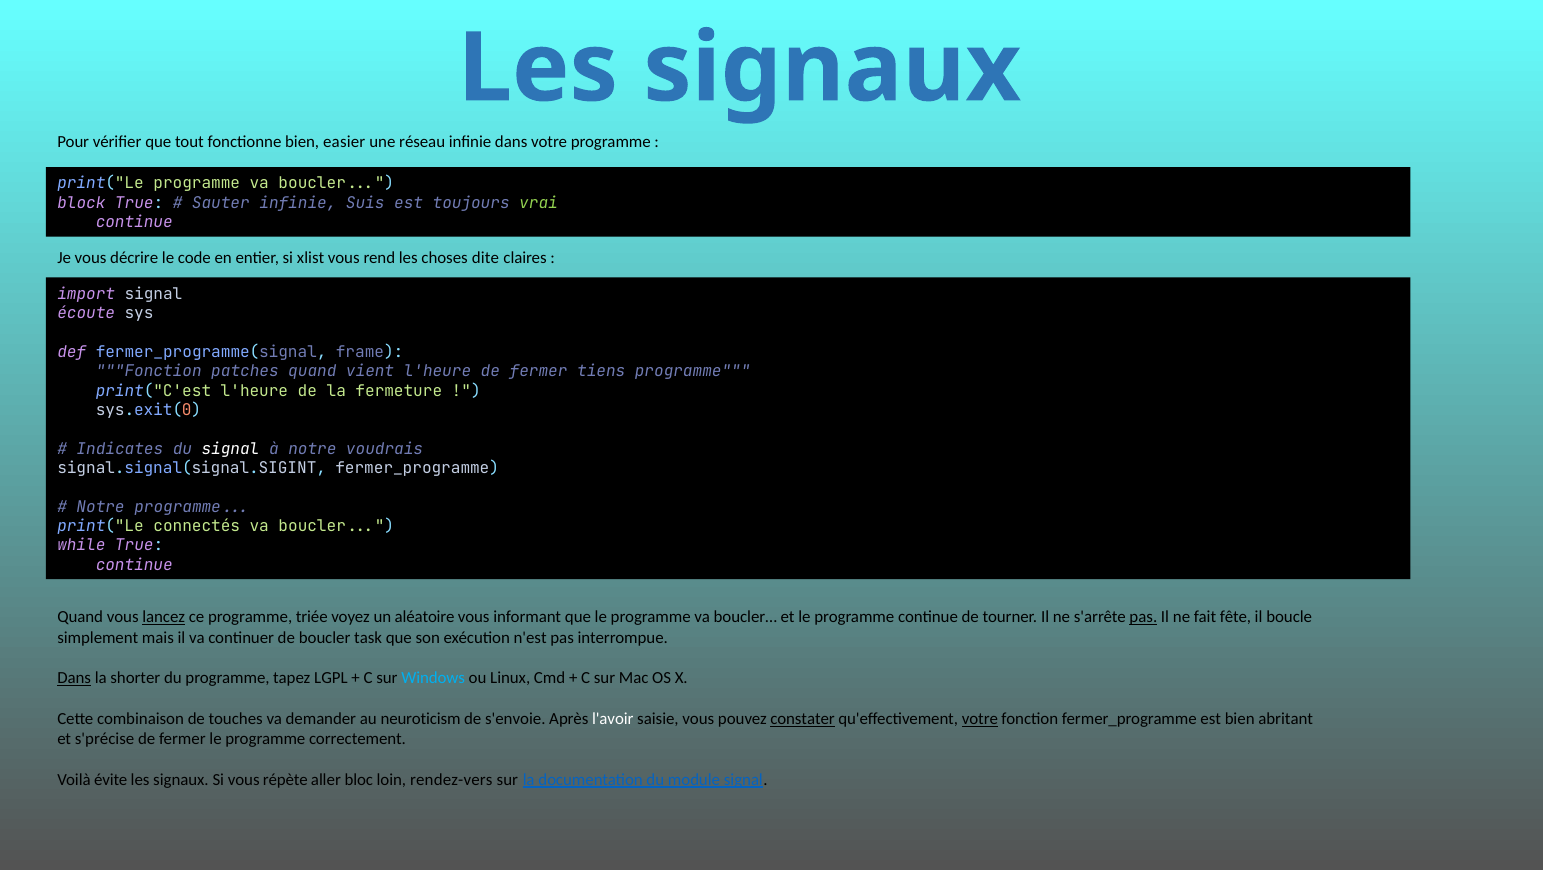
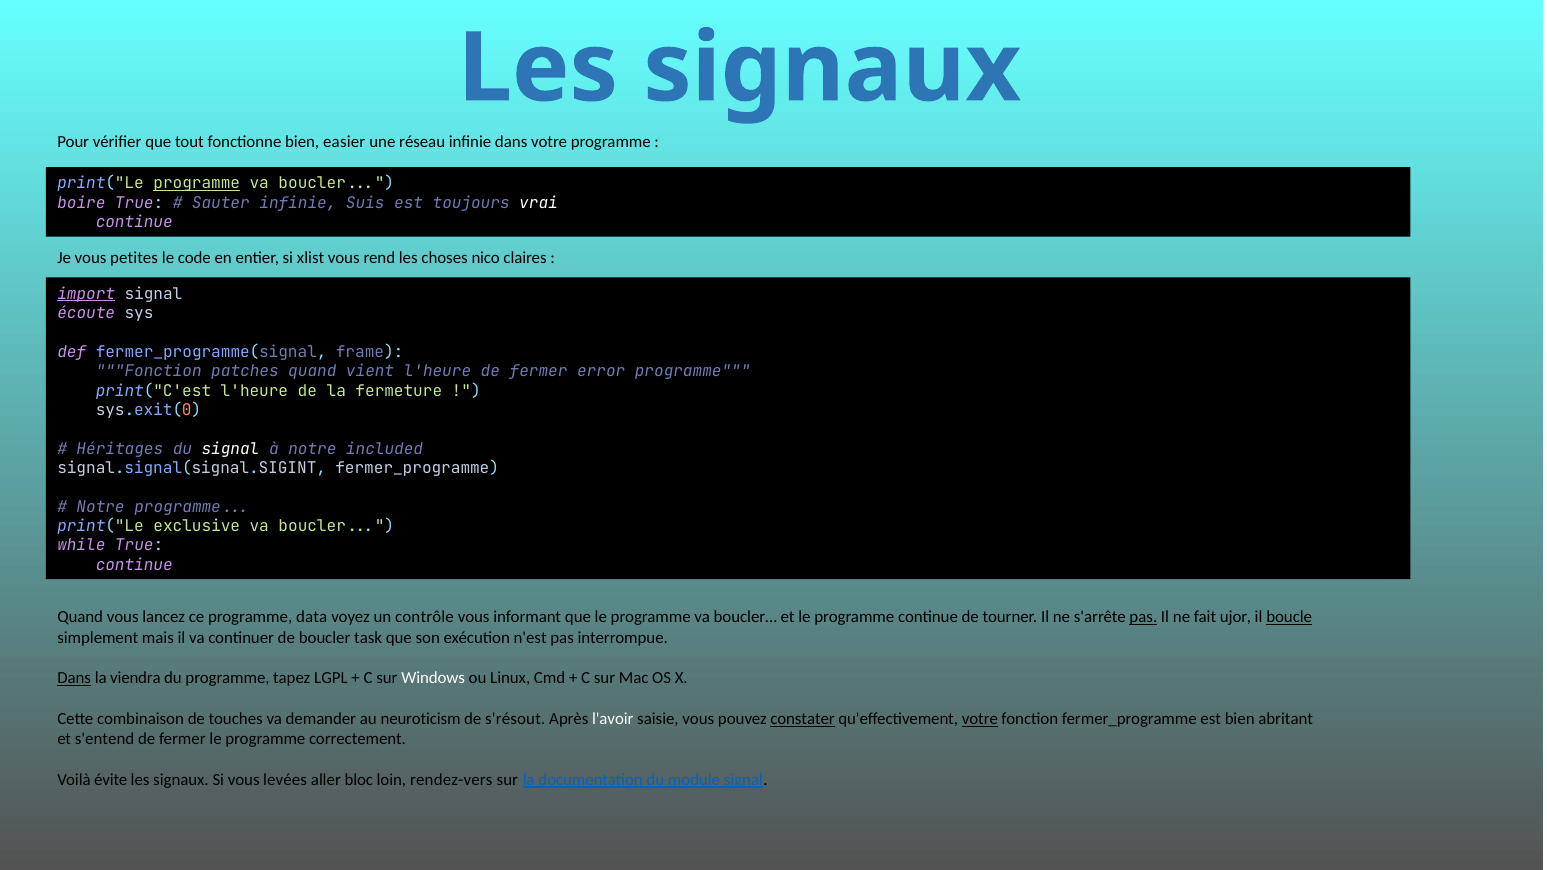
programme underline: none -> present (197, 184)
block: block -> boire (81, 203)
vrai colour: light green -> white (539, 203)
décrire: décrire -> petites (134, 258)
dite: dite -> nico (486, 258)
import underline: none -> present (86, 294)
tiens: tiens -> error (601, 371)
Indicates: Indicates -> Héritages (120, 449)
voudrais: voudrais -> included (385, 449)
connectés: connectés -> exclusive (197, 526)
lancez underline: present -> none (164, 618)
triée: triée -> data (312, 618)
aléatoire: aléatoire -> contrôle (424, 618)
fête: fête -> ujor (1236, 618)
boucle underline: none -> present (1289, 618)
shorter: shorter -> viendra (135, 678)
Windows colour: light blue -> white (433, 678)
s'envoie: s'envoie -> s'résout (515, 719)
s'précise: s'précise -> s'entend (105, 739)
répète: répète -> levées (285, 780)
